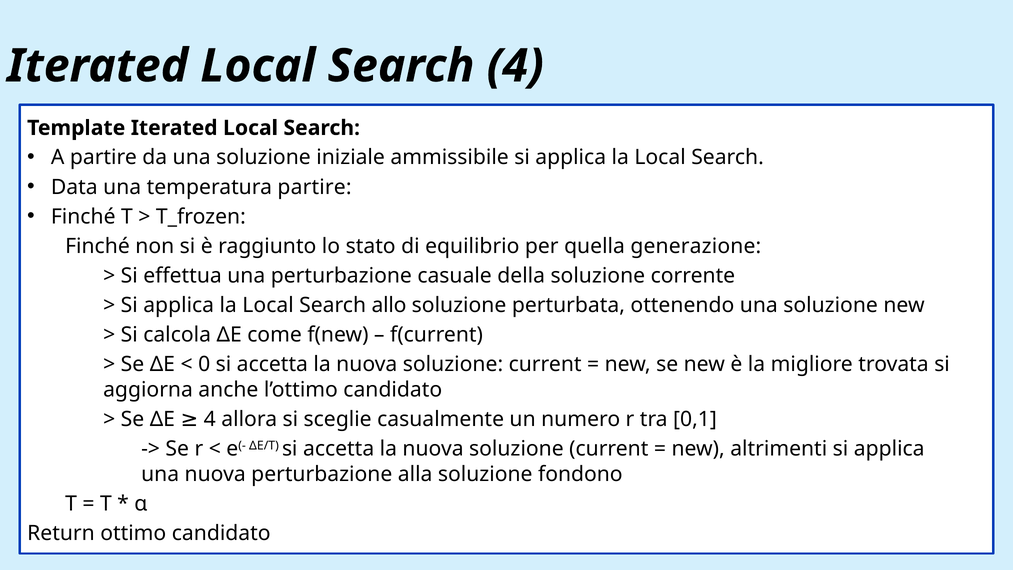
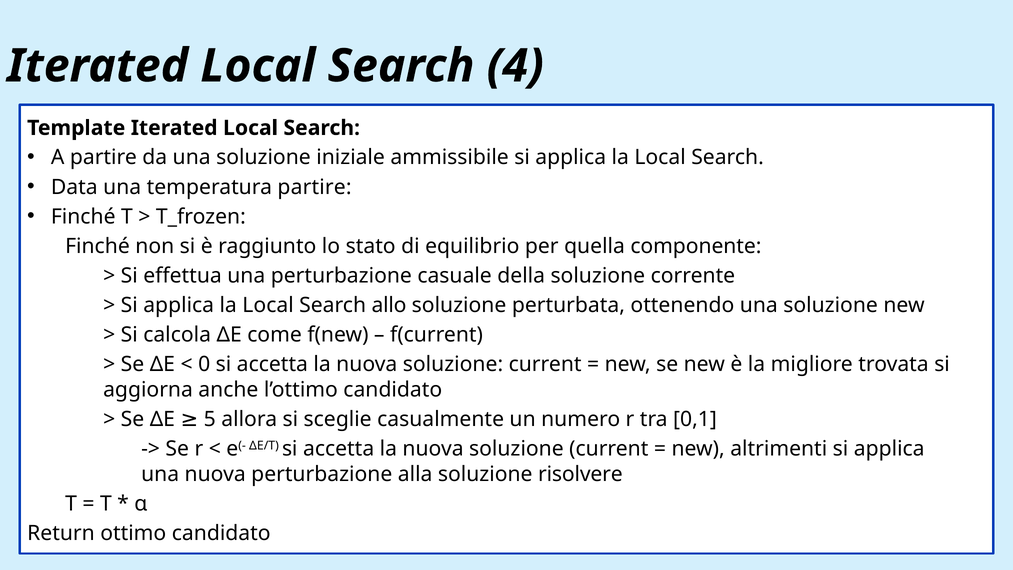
generazione: generazione -> componente (696, 246)
ΔE 4: 4 -> 5 (210, 419)
fondono: fondono -> risolvere (580, 474)
